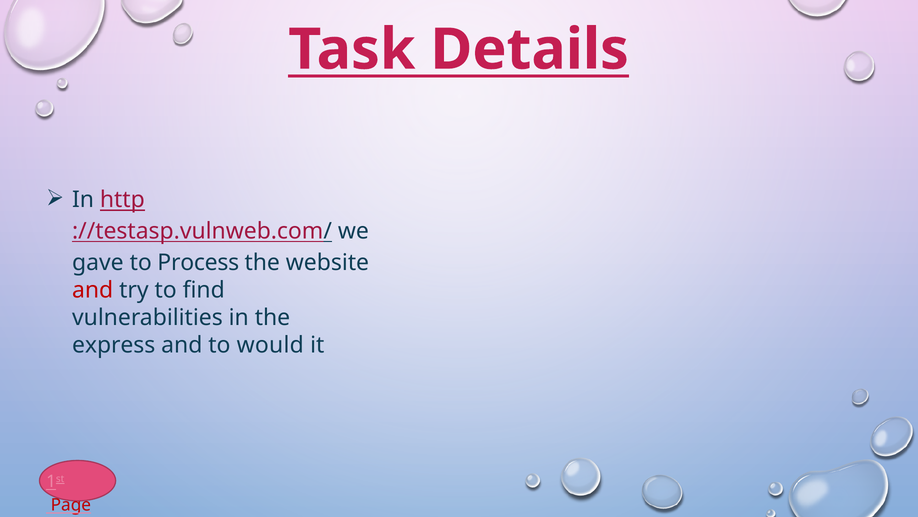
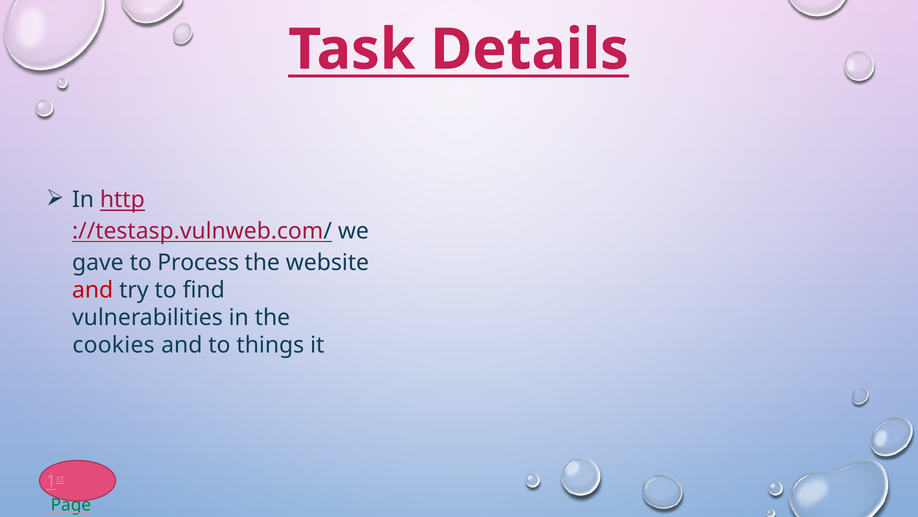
express: express -> cookies (114, 345)
would: would -> things (270, 345)
Page colour: red -> green (71, 505)
